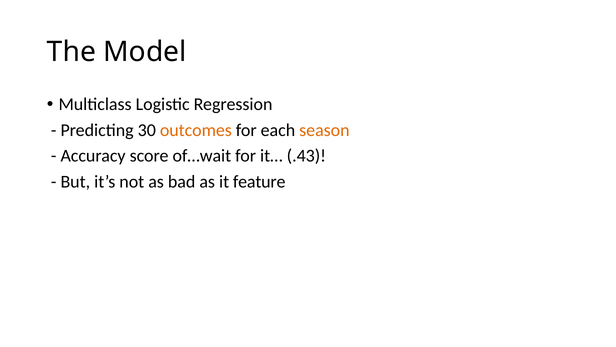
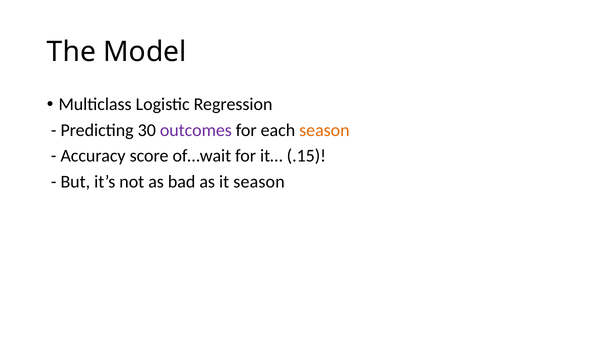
outcomes colour: orange -> purple (196, 130)
.43: .43 -> .15 (306, 156)
it feature: feature -> season (259, 182)
